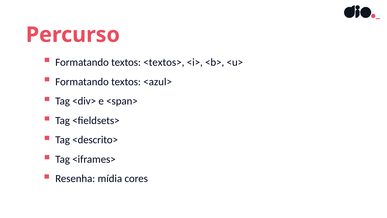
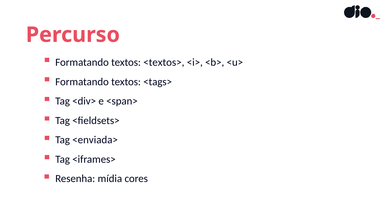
<azul>: <azul> -> <tags> (158, 82)
<descrito>: <descrito> -> <enviada> (95, 140)
